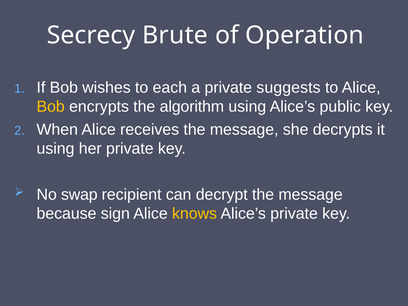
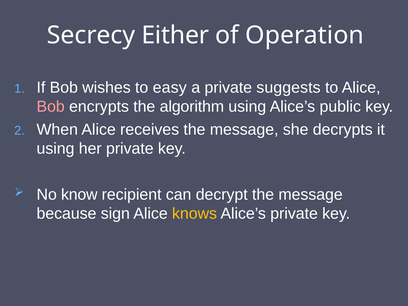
Brute: Brute -> Either (175, 35)
each: each -> easy (170, 87)
Bob colour: yellow -> pink (51, 106)
swap: swap -> know (79, 195)
